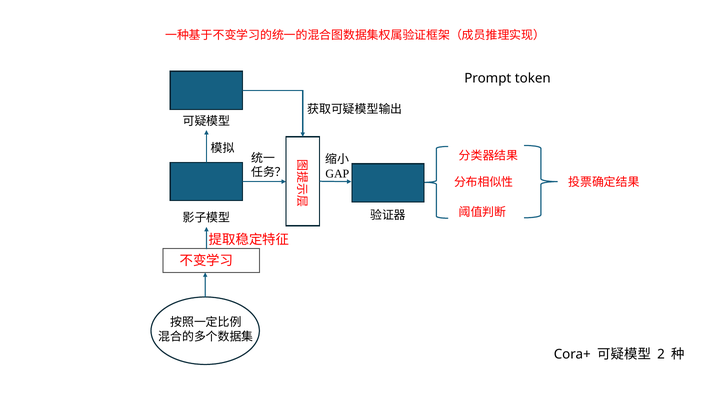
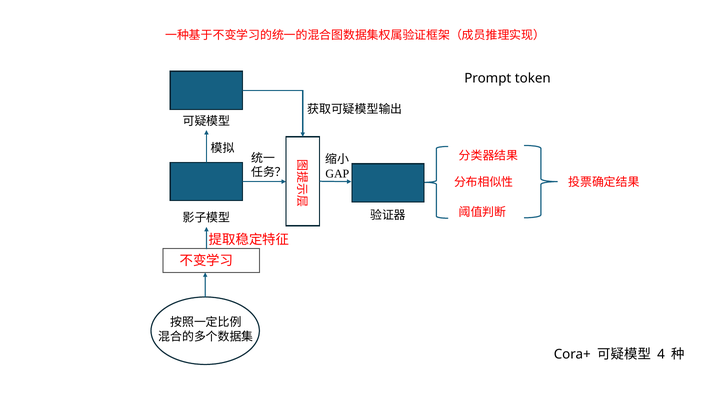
2: 2 -> 4 (661, 354)
